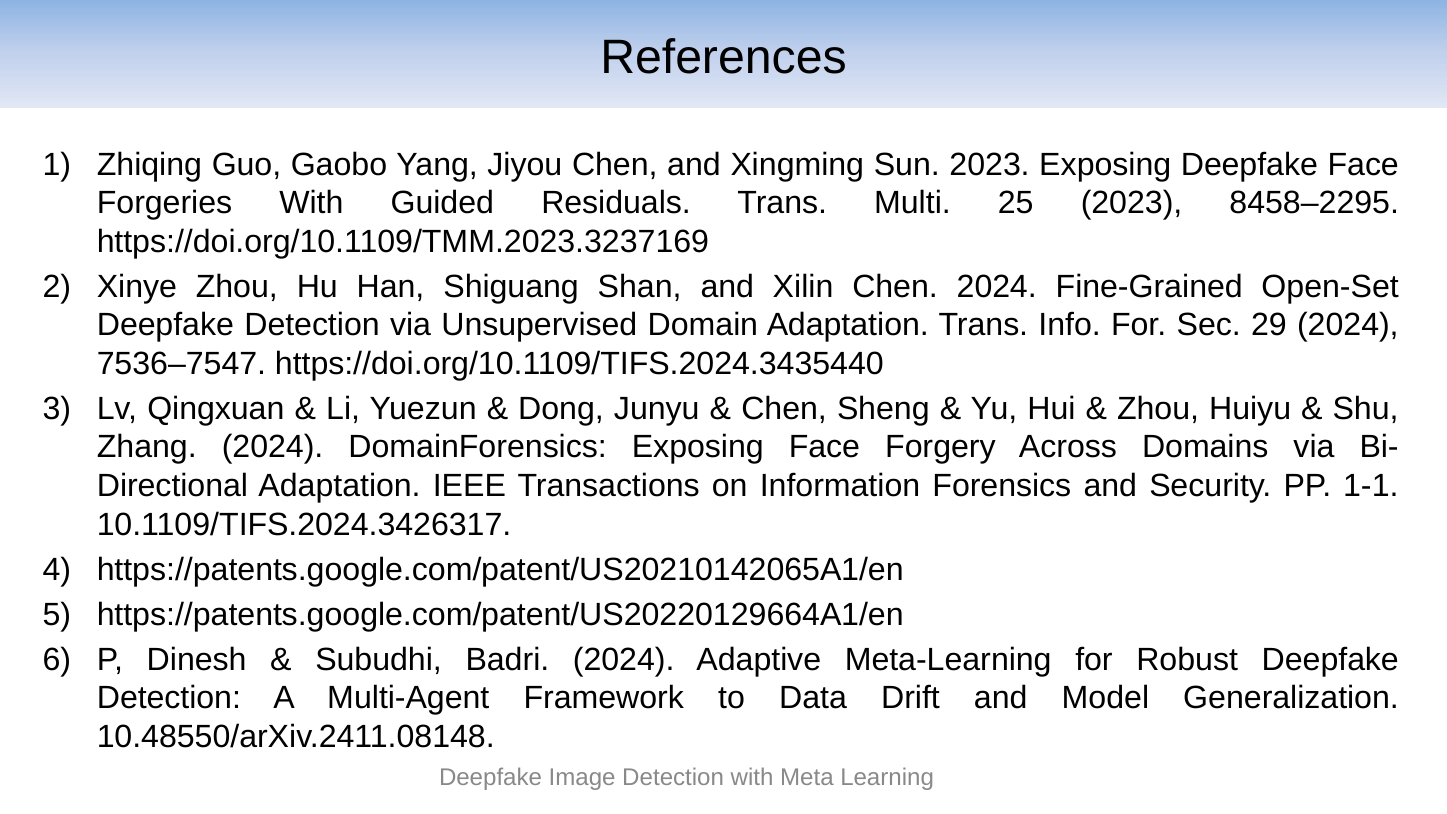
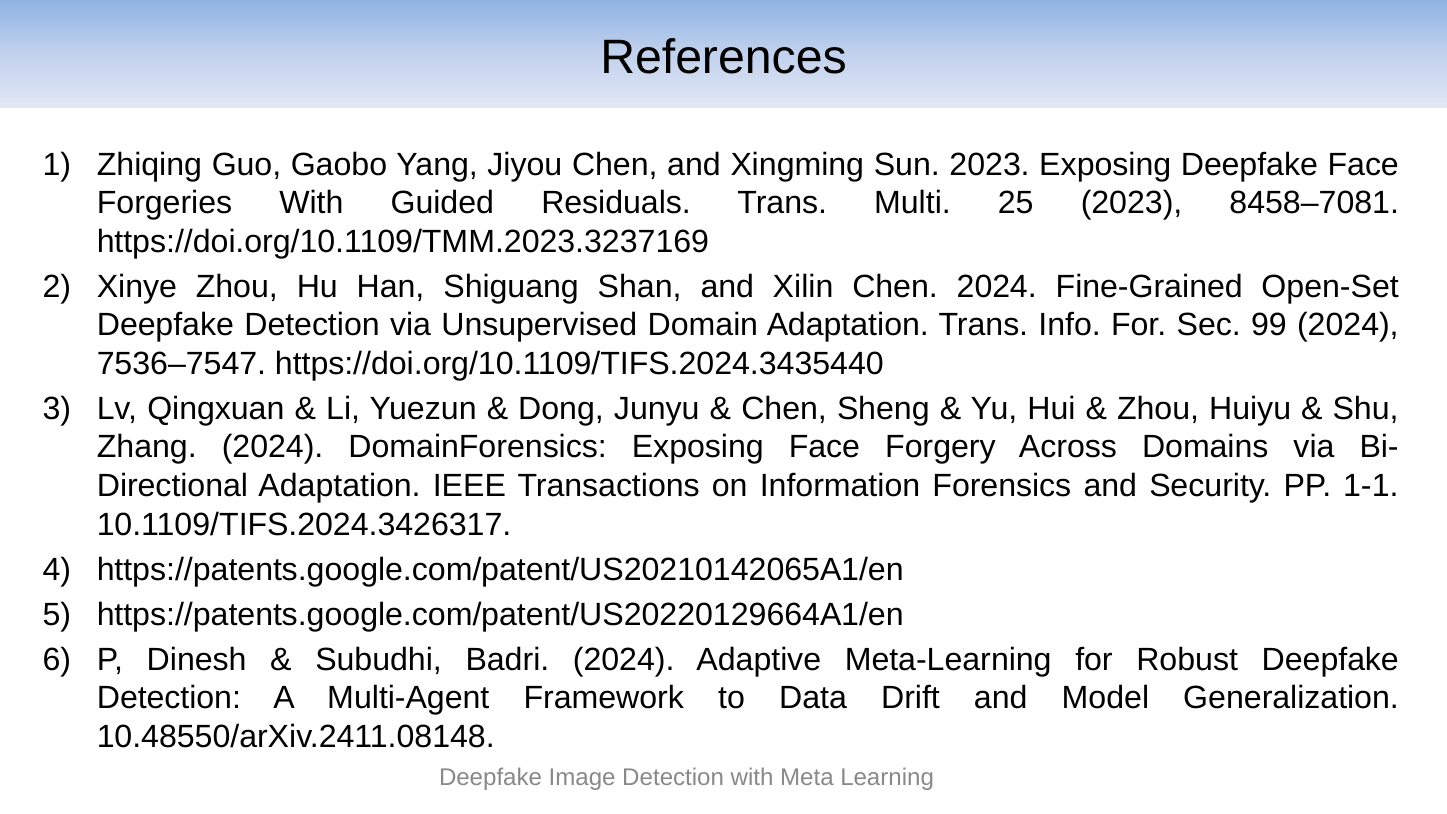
8458–2295: 8458–2295 -> 8458–7081 (1314, 203)
29: 29 -> 99 (1269, 325)
